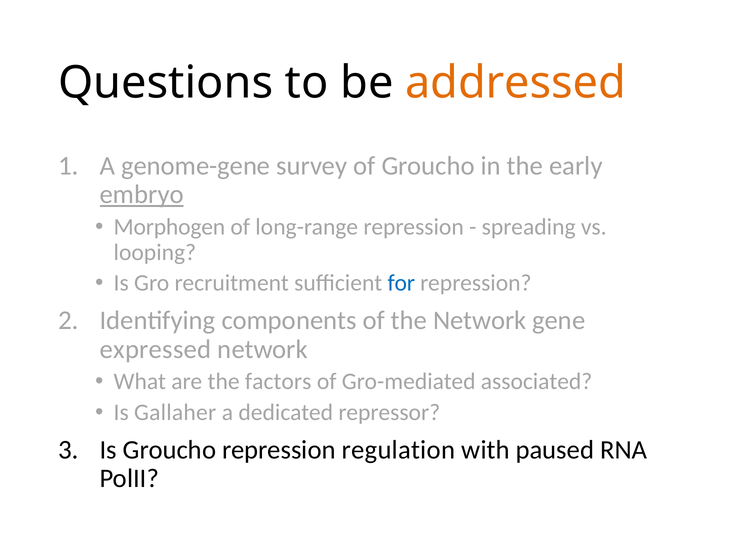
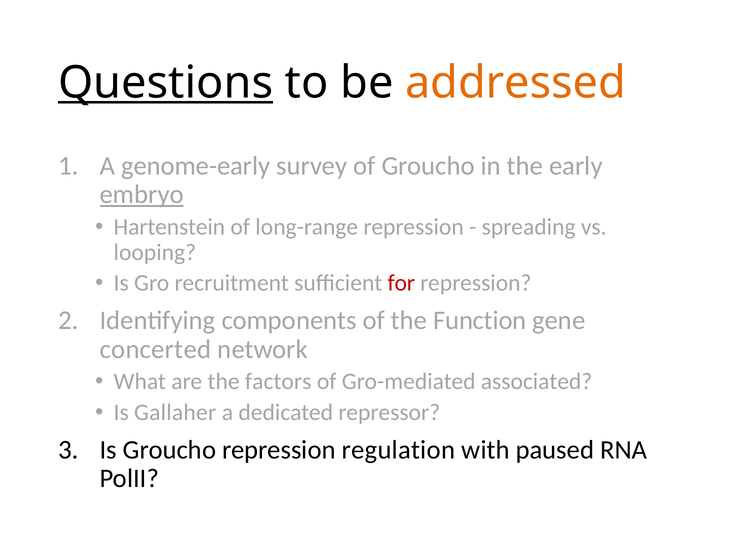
Questions underline: none -> present (166, 83)
genome-gene: genome-gene -> genome-early (196, 165)
Morphogen: Morphogen -> Hartenstein (169, 227)
for colour: blue -> red (401, 283)
the Network: Network -> Function (480, 320)
expressed: expressed -> concerted (155, 349)
